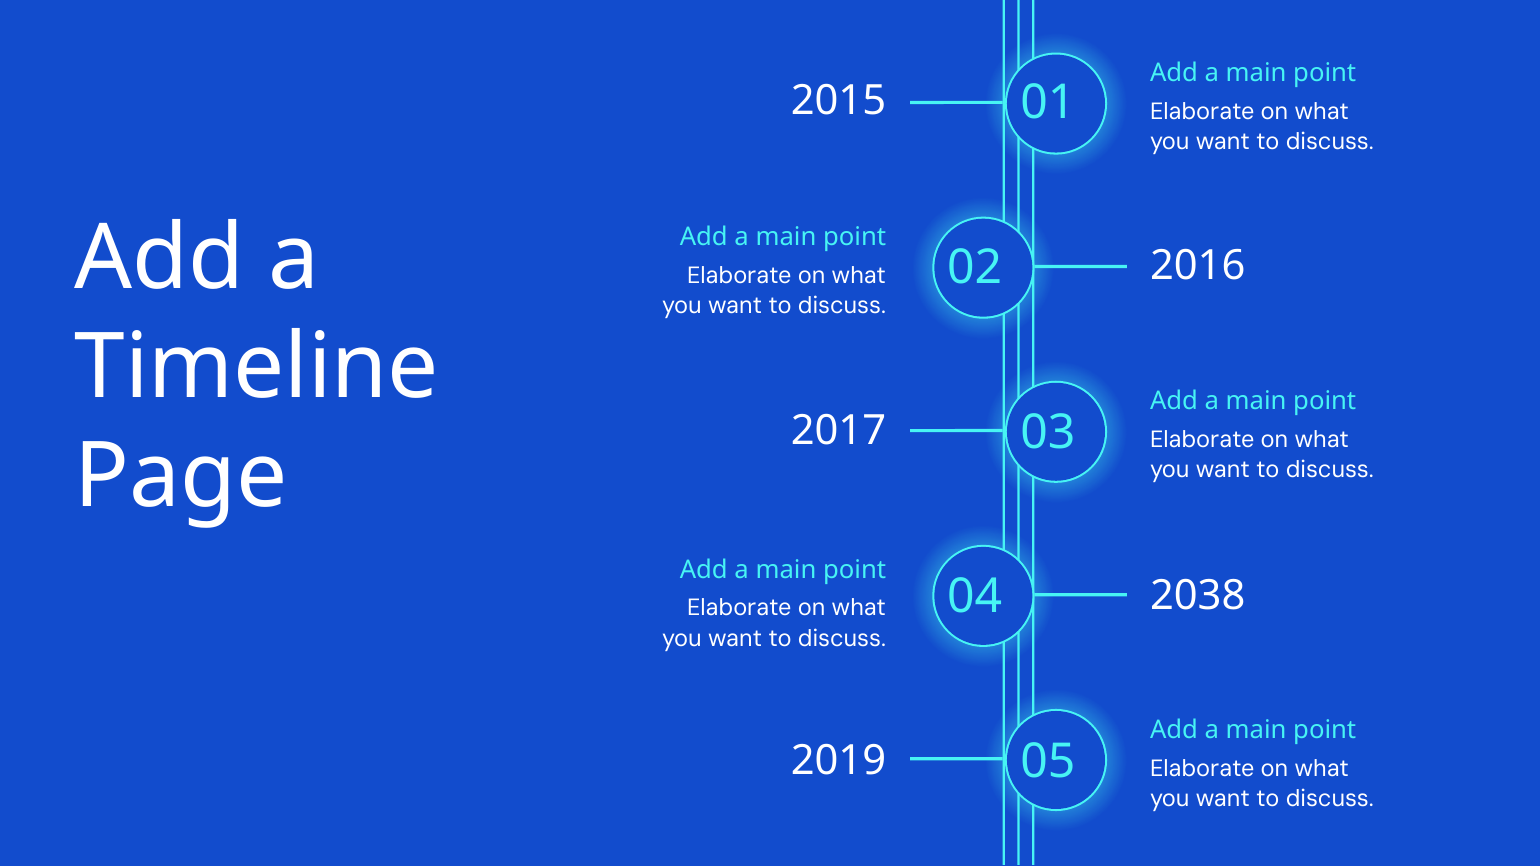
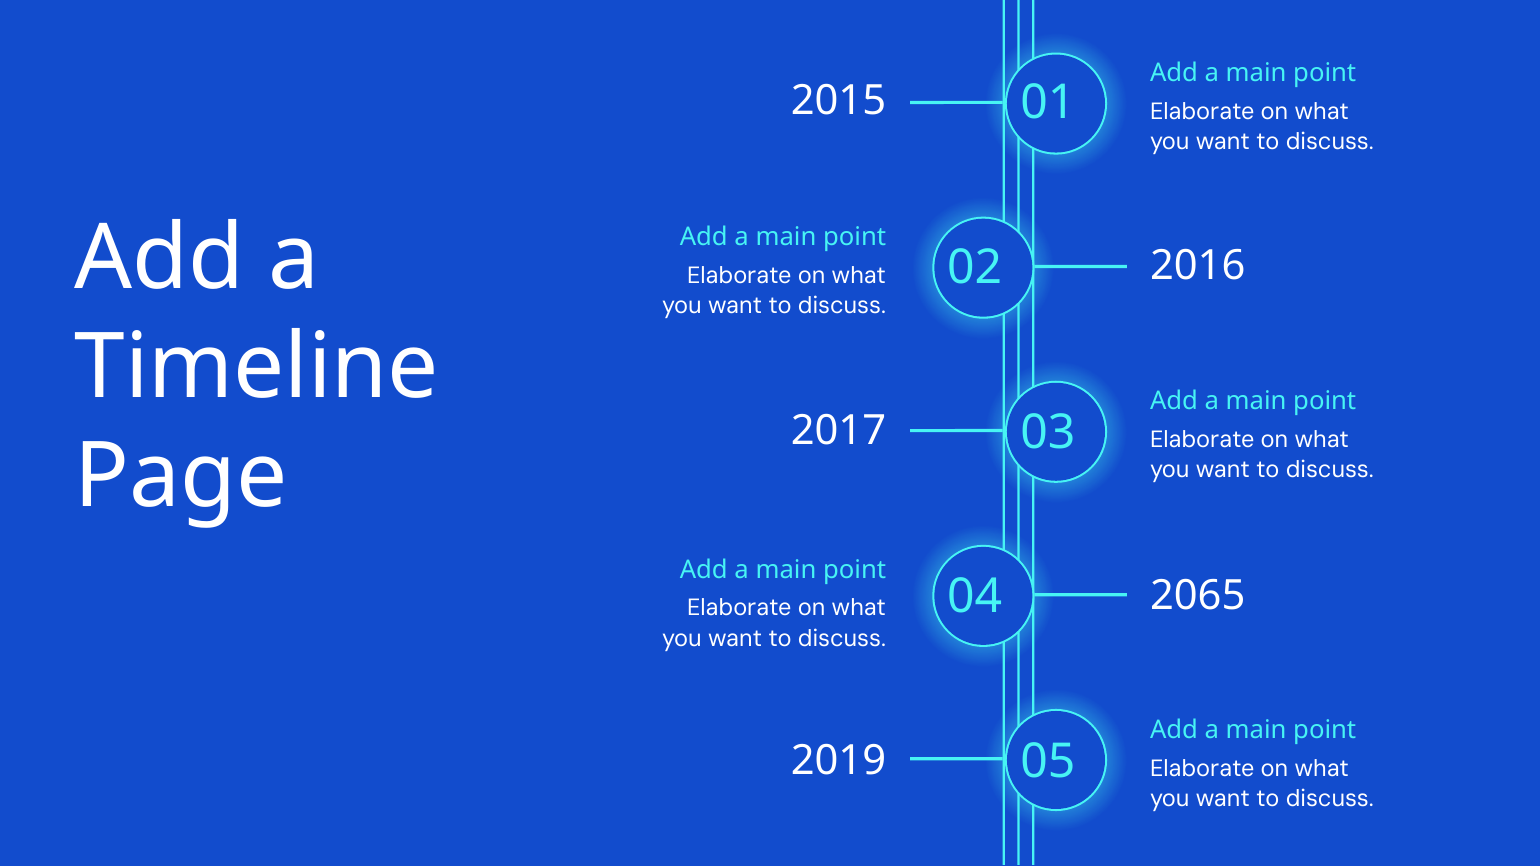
2038: 2038 -> 2065 (1198, 596)
